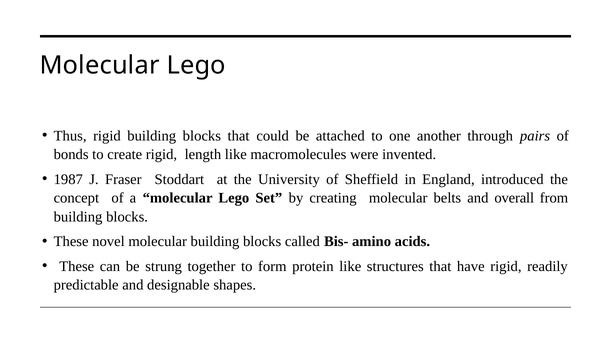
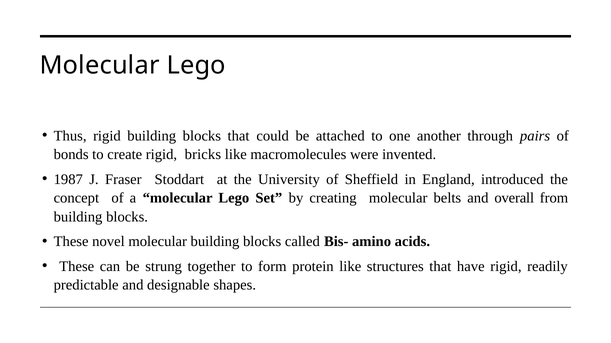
length: length -> bricks (203, 155)
